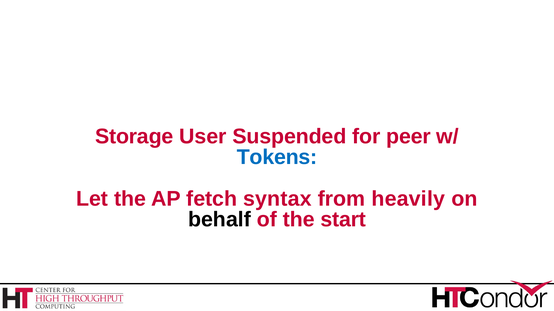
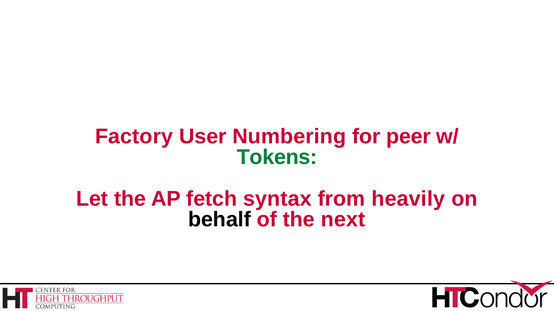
Storage: Storage -> Factory (134, 137)
Suspended: Suspended -> Numbering (289, 137)
Tokens colour: blue -> green (277, 158)
start: start -> next (343, 220)
